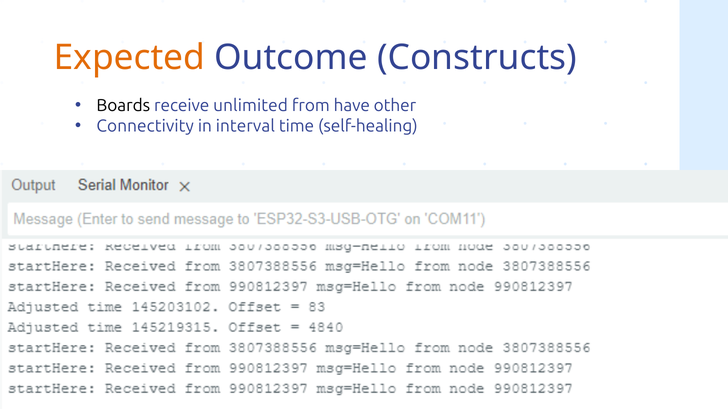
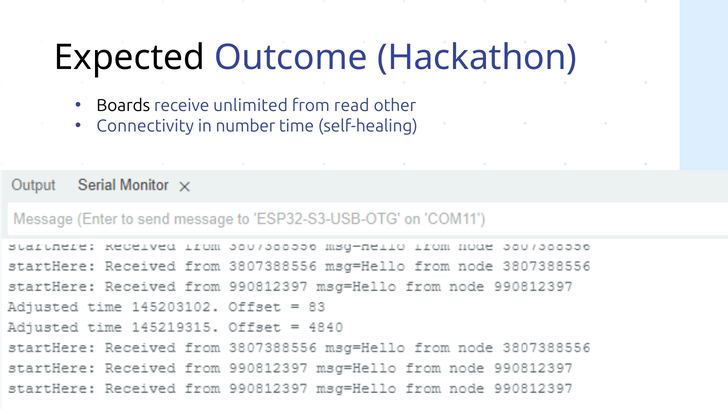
Expected colour: orange -> black (129, 58)
Constructs: Constructs -> Hackathon (477, 58)
have: have -> read (352, 106)
interval: interval -> number (245, 126)
